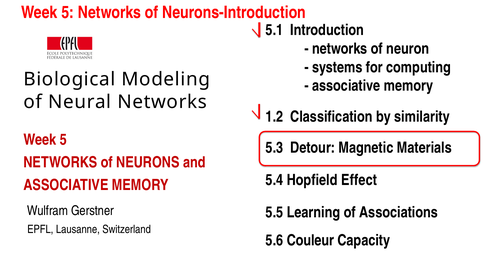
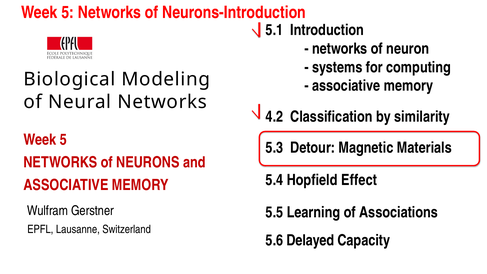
1.2: 1.2 -> 4.2 (274, 117)
Couleur: Couleur -> Delayed (310, 240)
